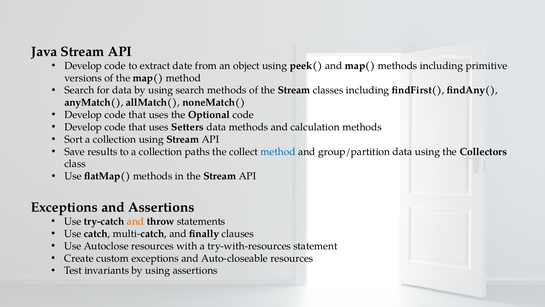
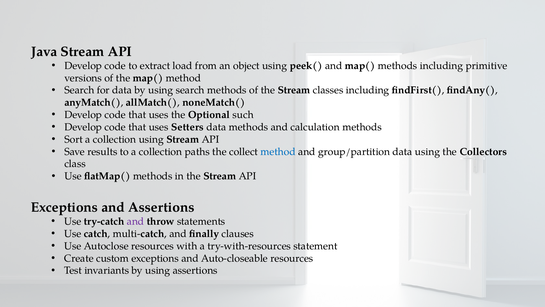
date: date -> load (183, 66)
Optional code: code -> such (243, 115)
and colour: orange -> purple (136, 221)
